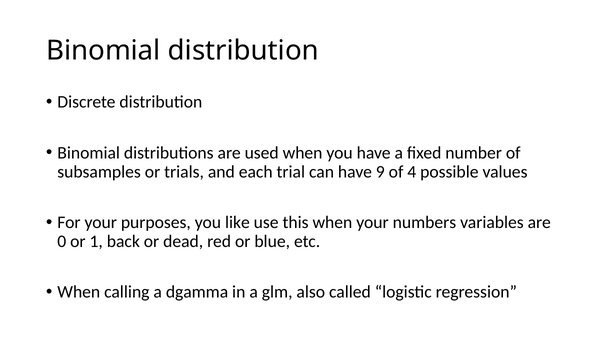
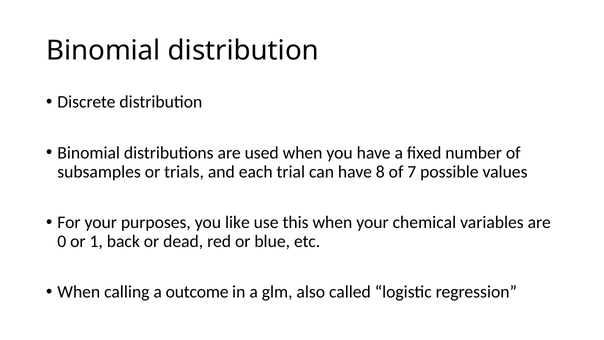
9: 9 -> 8 (380, 172)
4: 4 -> 7 (412, 172)
numbers: numbers -> chemical (424, 222)
dgamma: dgamma -> outcome (197, 292)
